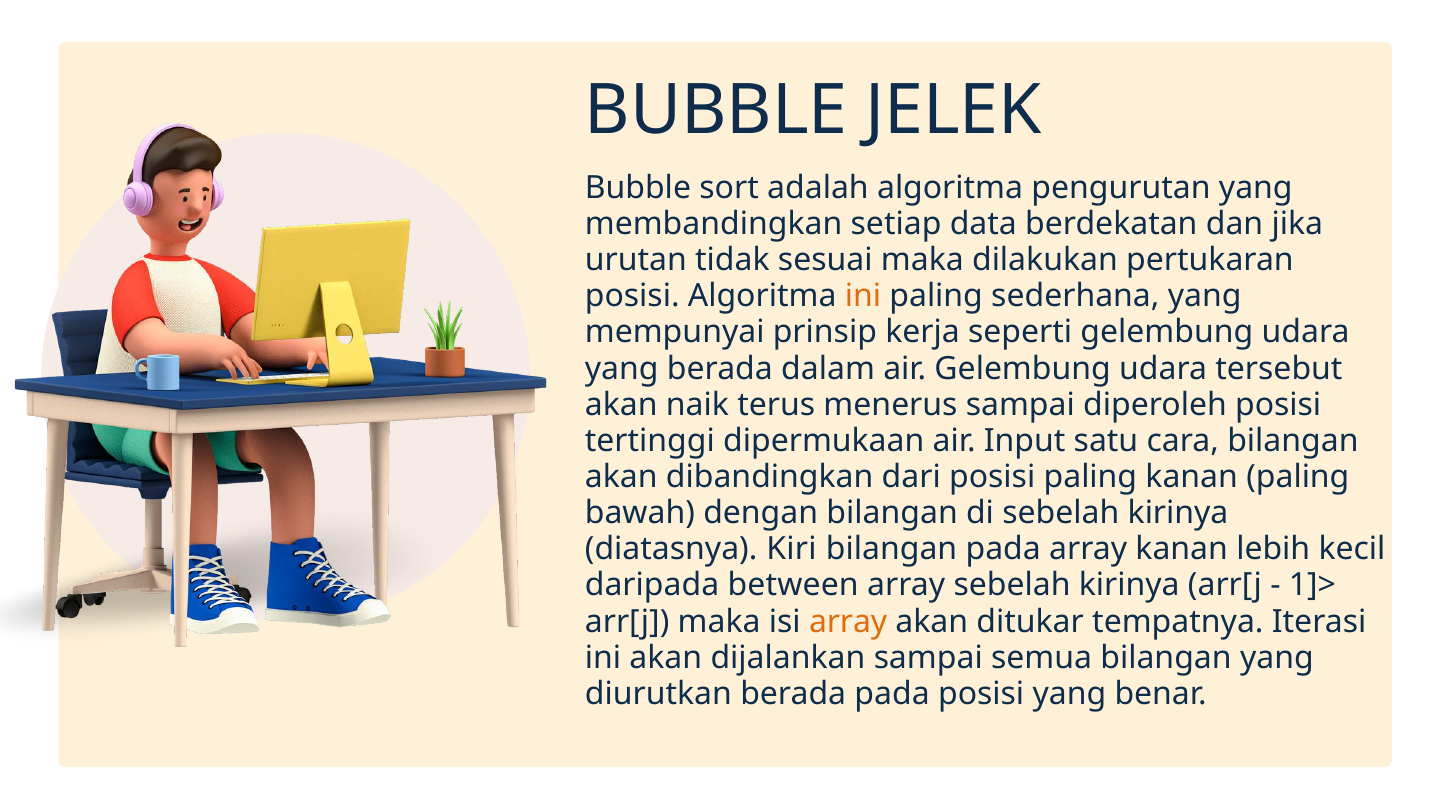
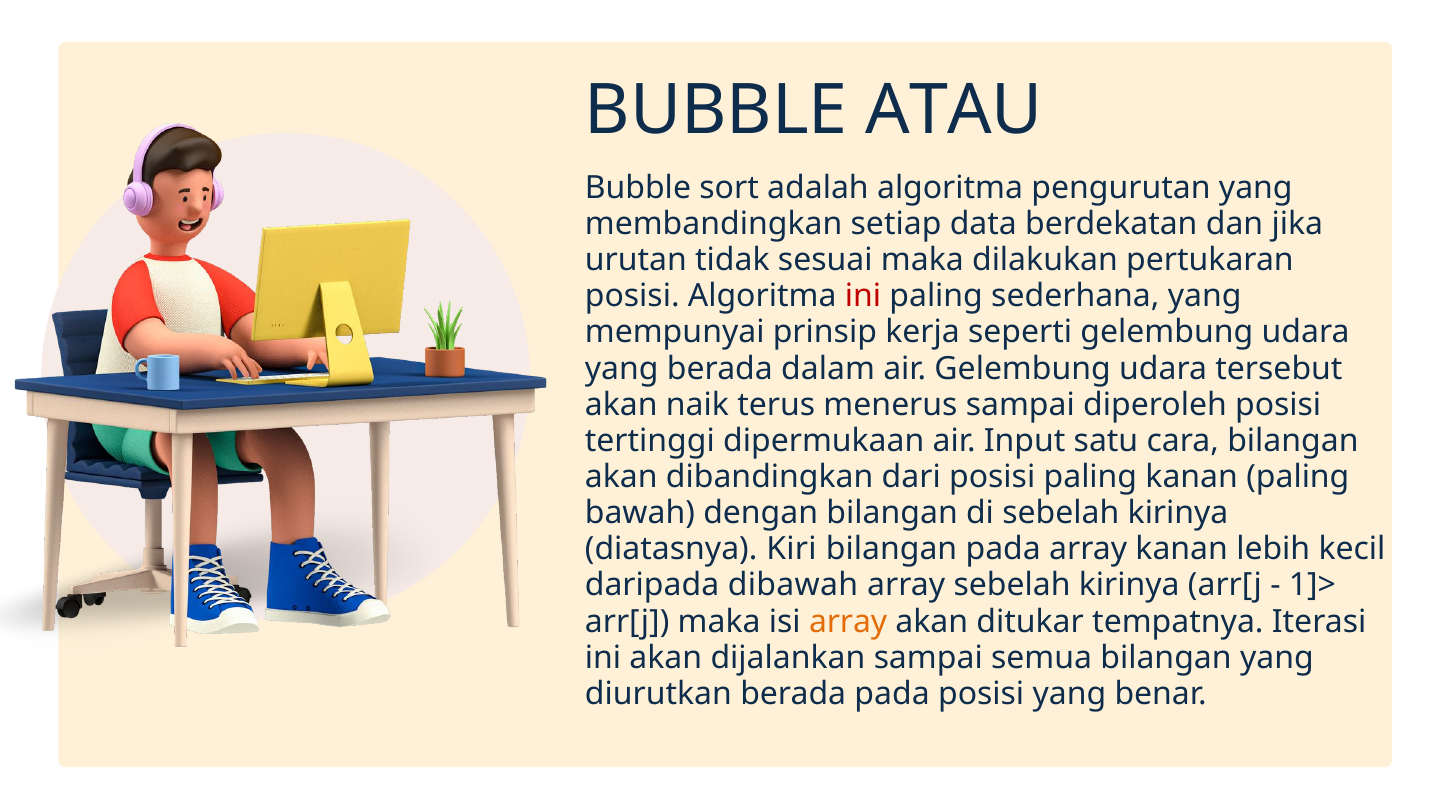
JELEK: JELEK -> ATAU (954, 111)
ini colour: orange -> red (863, 296)
between: between -> dibawah (793, 586)
